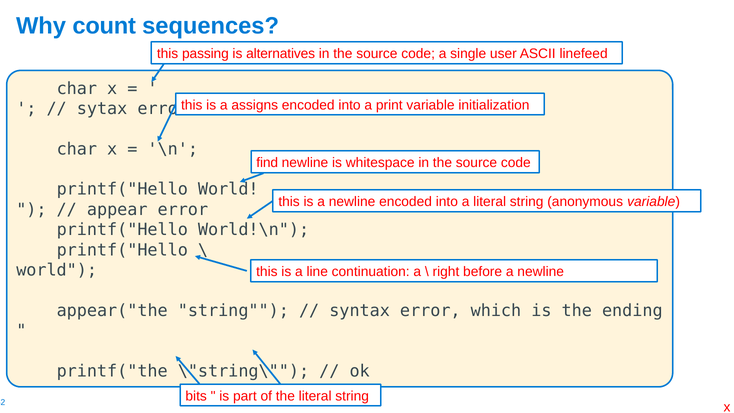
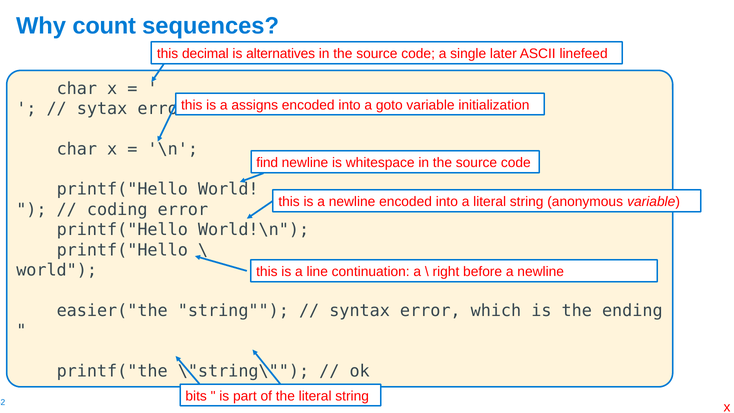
passing: passing -> decimal (205, 54)
user: user -> later (503, 54)
print: print -> goto (389, 105)
appear: appear -> coding (117, 210)
appear("the: appear("the -> easier("the (112, 310)
